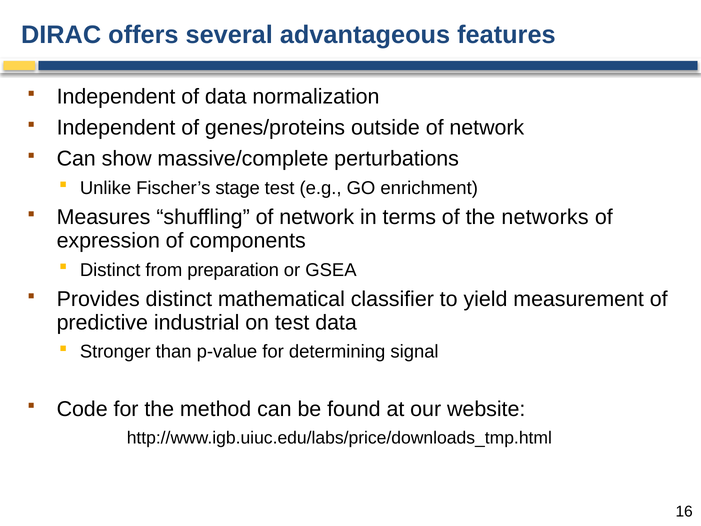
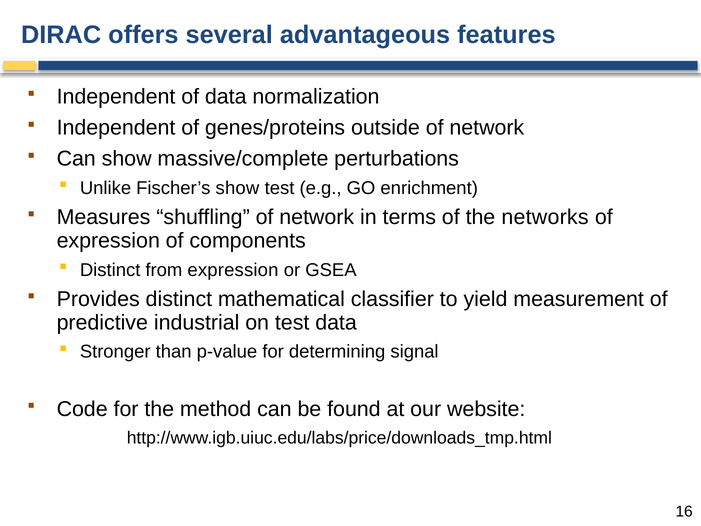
Fischer’s stage: stage -> show (237, 188)
from preparation: preparation -> expression (233, 270)
